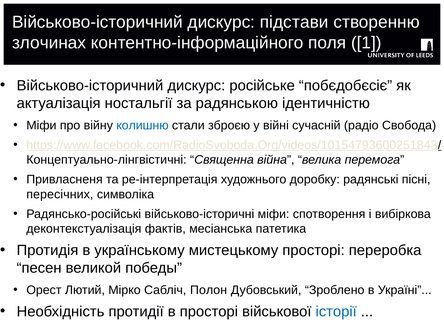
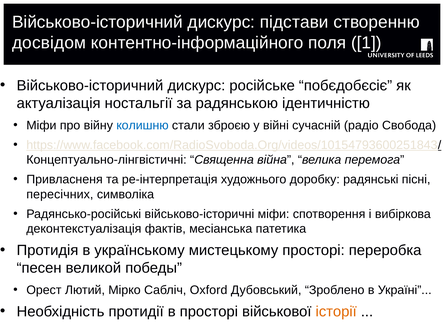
злочинах: злочинах -> досвідом (49, 43)
Полон: Полон -> Oxford (209, 290)
історії colour: blue -> orange (336, 311)
